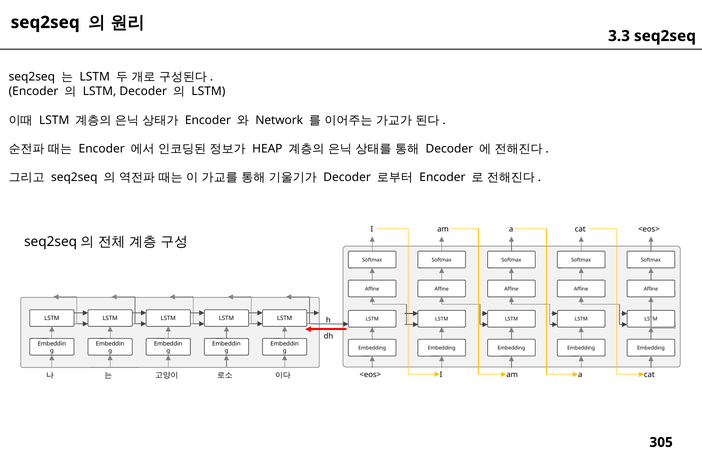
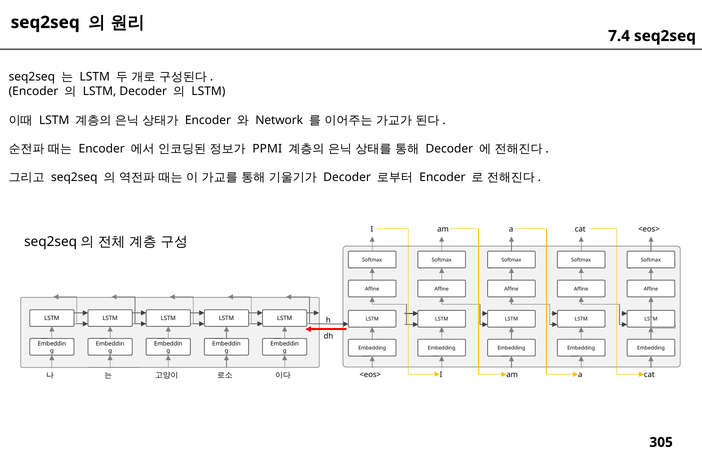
3.3: 3.3 -> 7.4 (619, 36)
HEAP: HEAP -> PPMI (267, 149)
